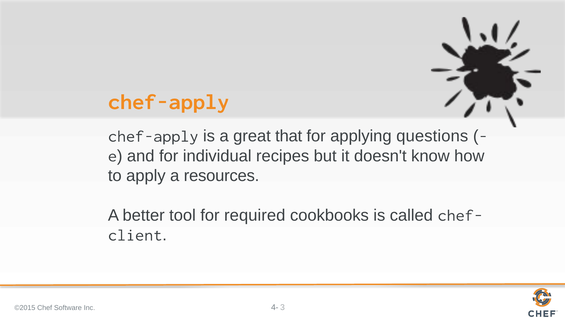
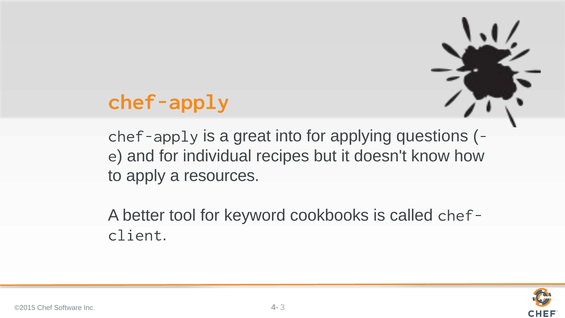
that: that -> into (289, 136)
required: required -> keyword (255, 215)
